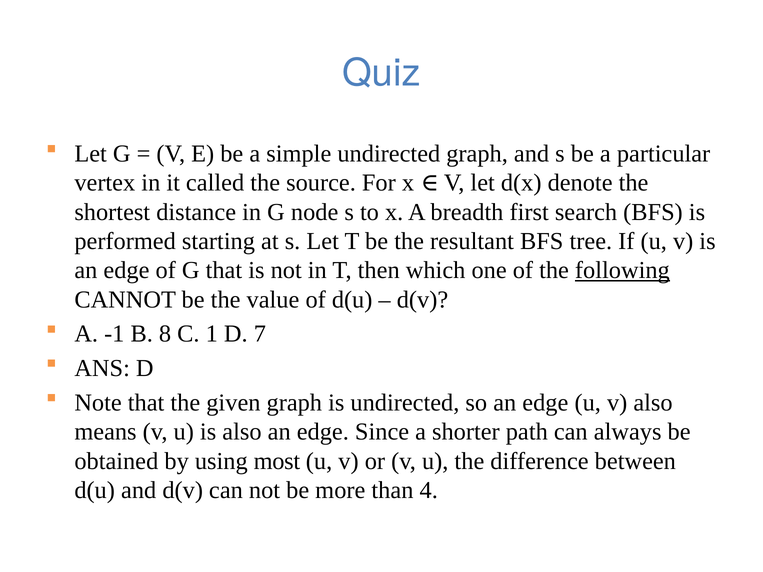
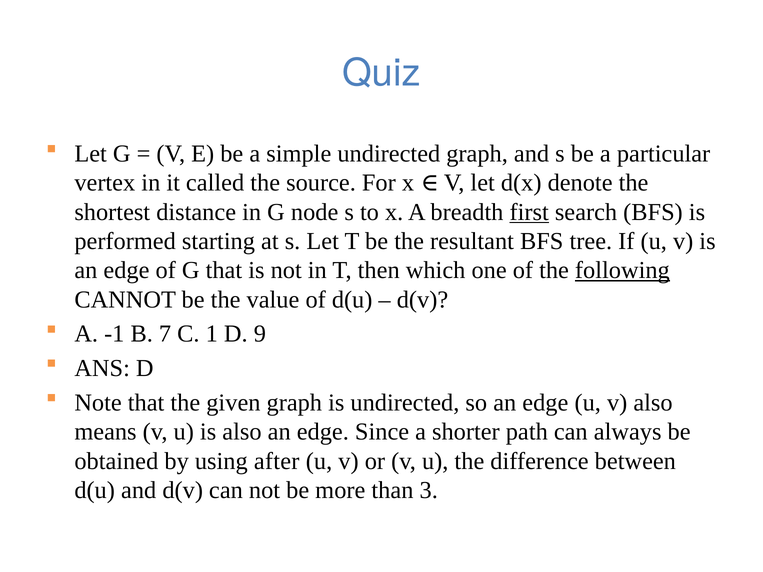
first underline: none -> present (529, 212)
8: 8 -> 7 (165, 334)
7: 7 -> 9 (260, 334)
most: most -> after (277, 461)
4: 4 -> 3 (429, 490)
